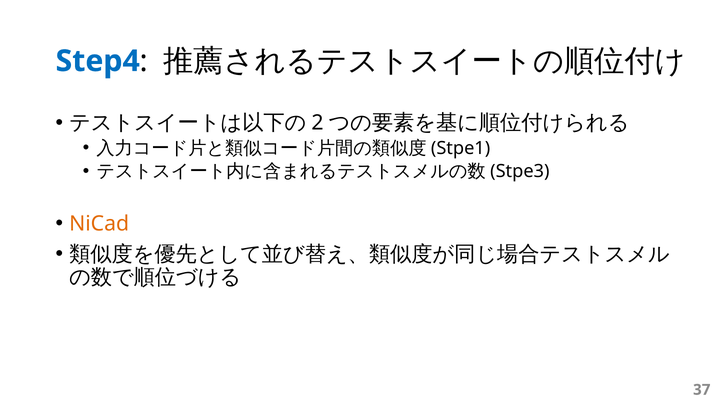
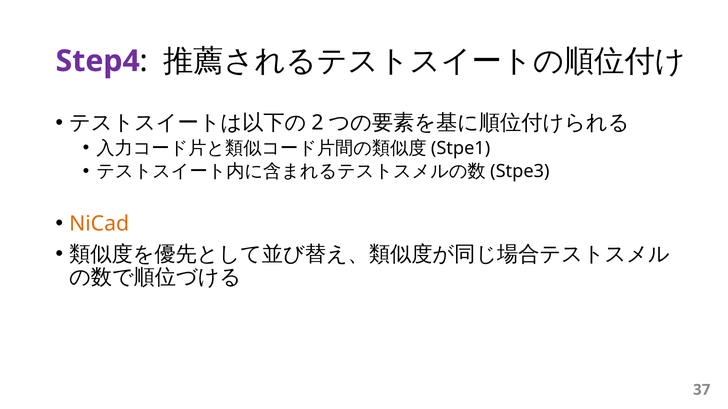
Step4 colour: blue -> purple (98, 61)
